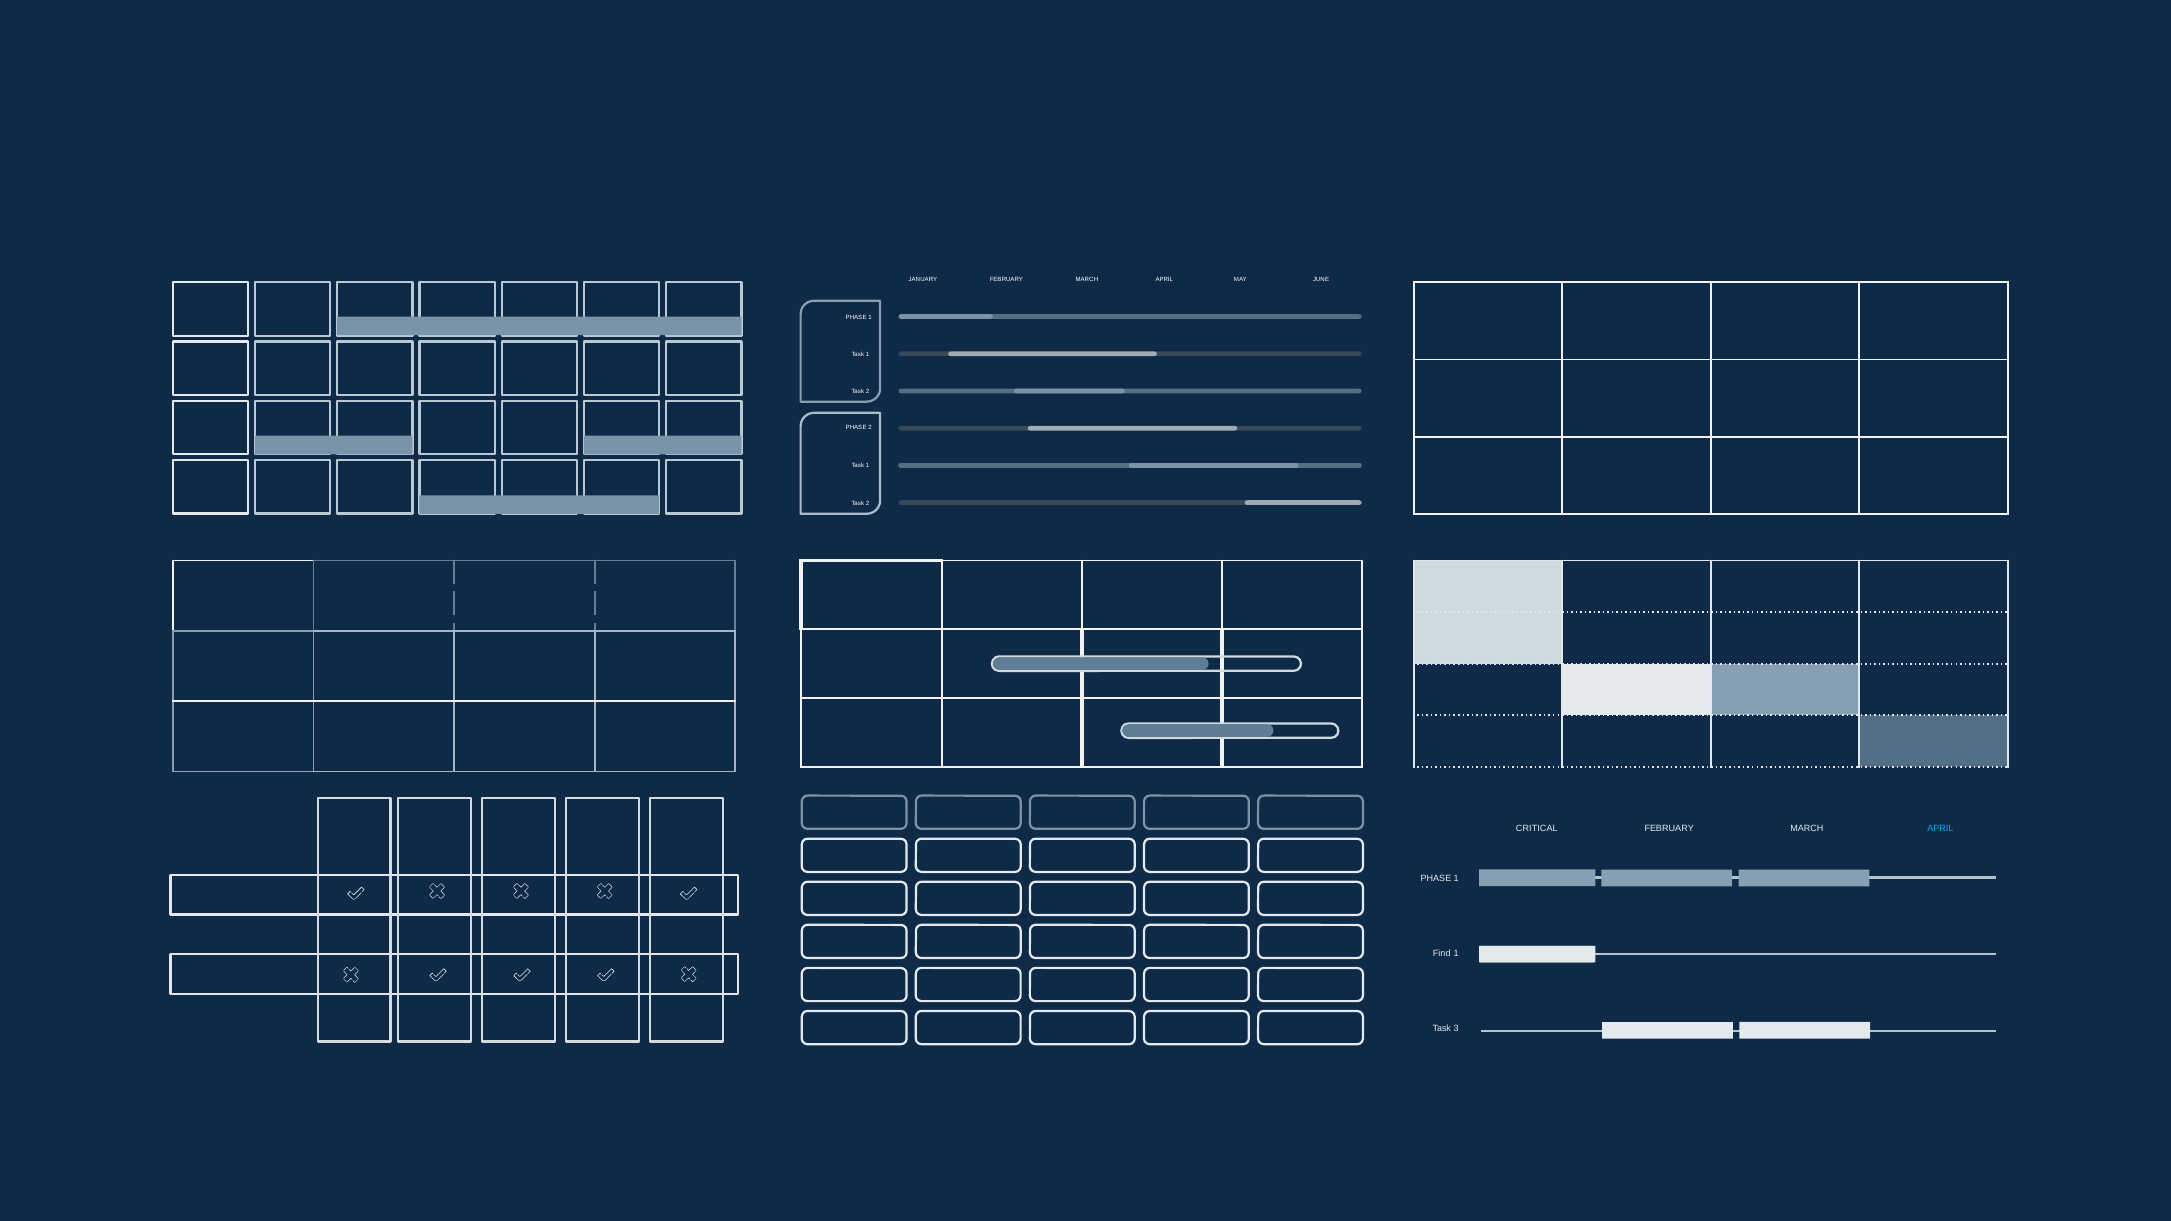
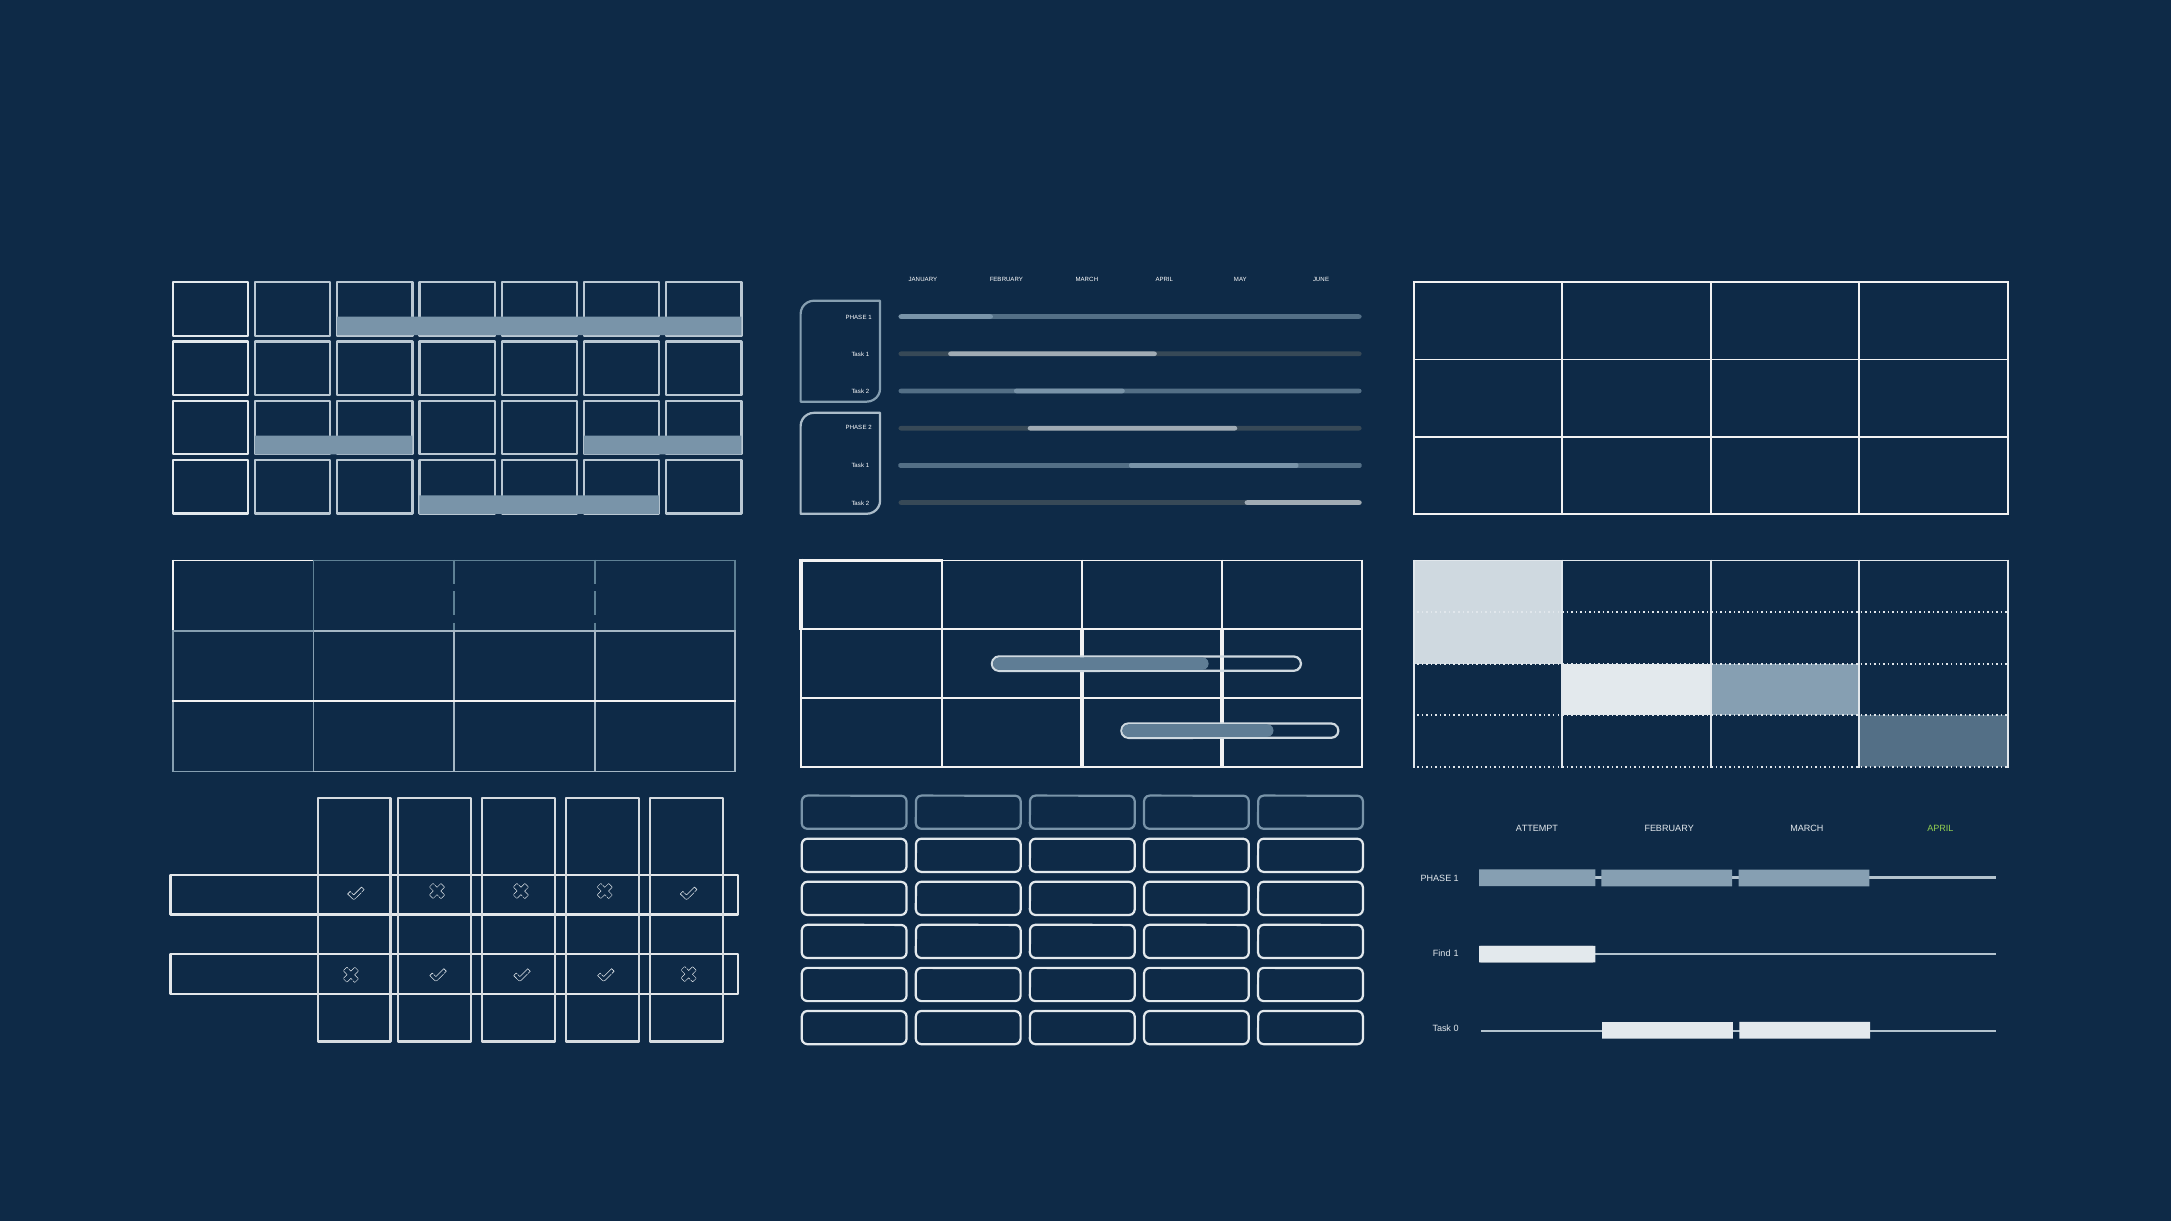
CRITICAL: CRITICAL -> ATTEMPT (1537, 828)
APRIL colour: light blue -> light green (1940, 828)
3: 3 -> 0 (1456, 1028)
